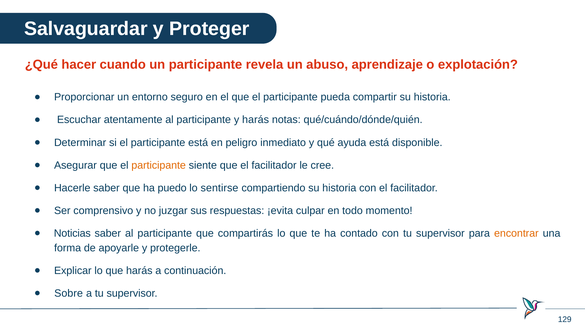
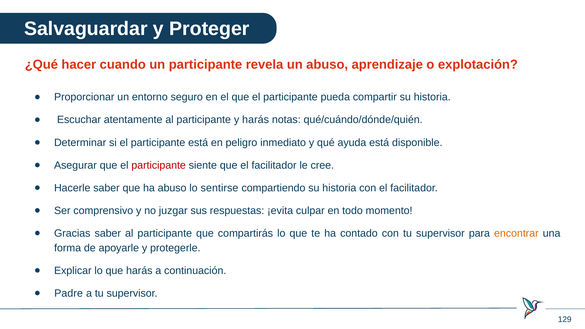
participante colour: orange -> red (159, 165)
ha puedo: puedo -> abuso (172, 188)
Noticias: Noticias -> Gracias (72, 233)
Sobre: Sobre -> Padre (69, 293)
